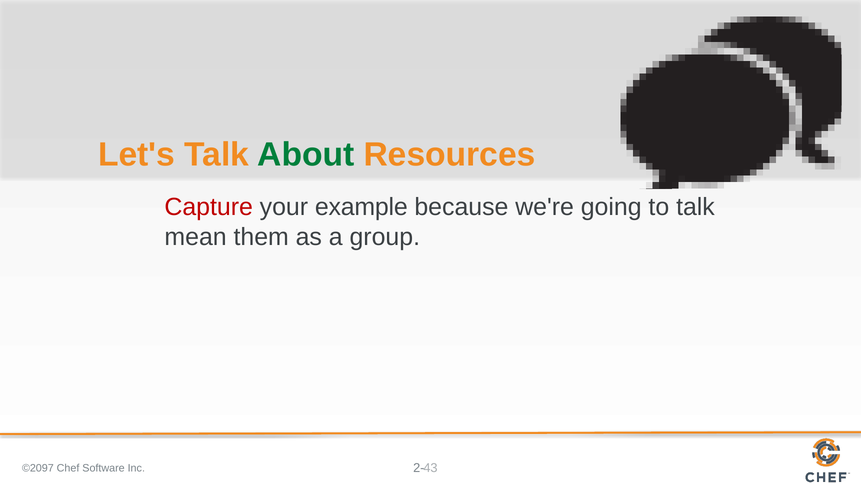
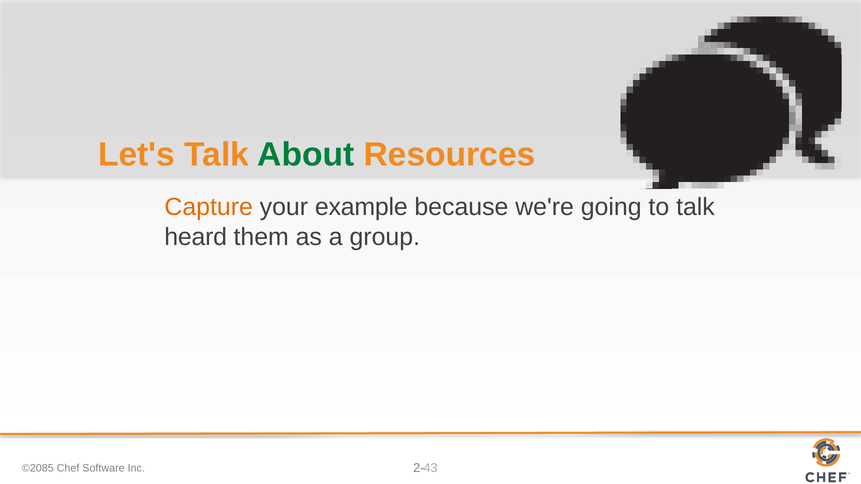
Capture colour: red -> orange (209, 207)
mean: mean -> heard (196, 237)
©2097: ©2097 -> ©2085 (38, 469)
